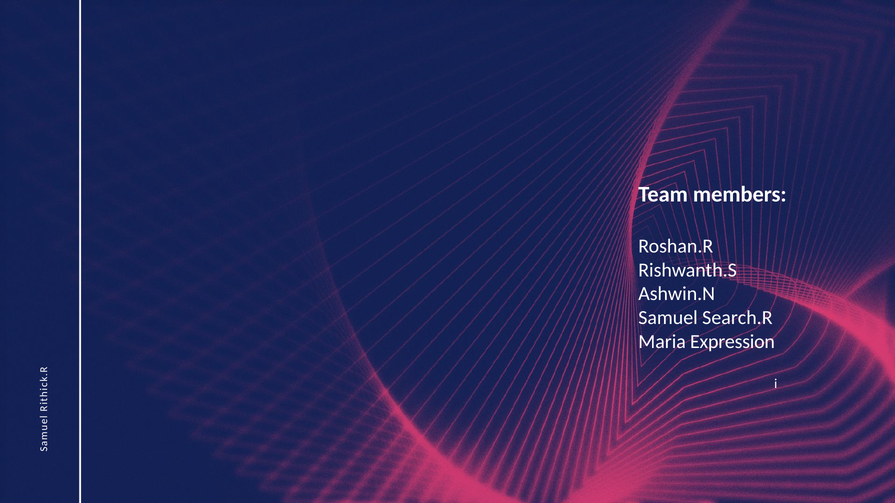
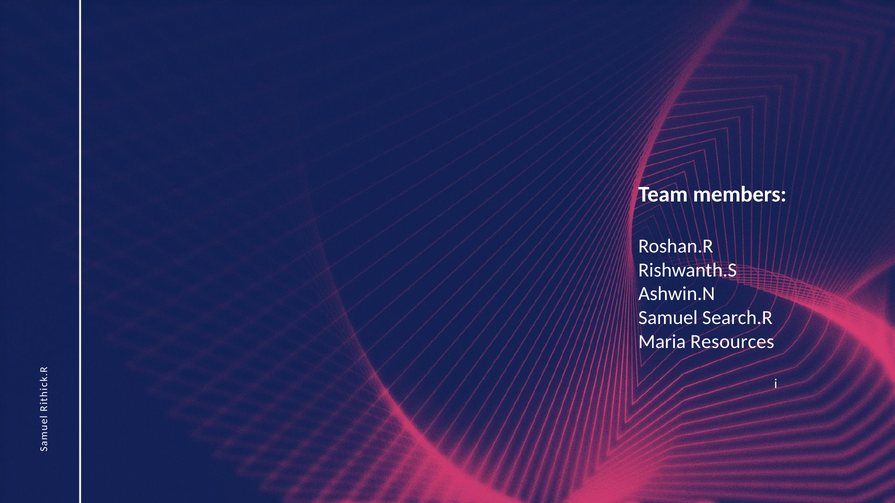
Expression: Expression -> Resources (732, 342)
